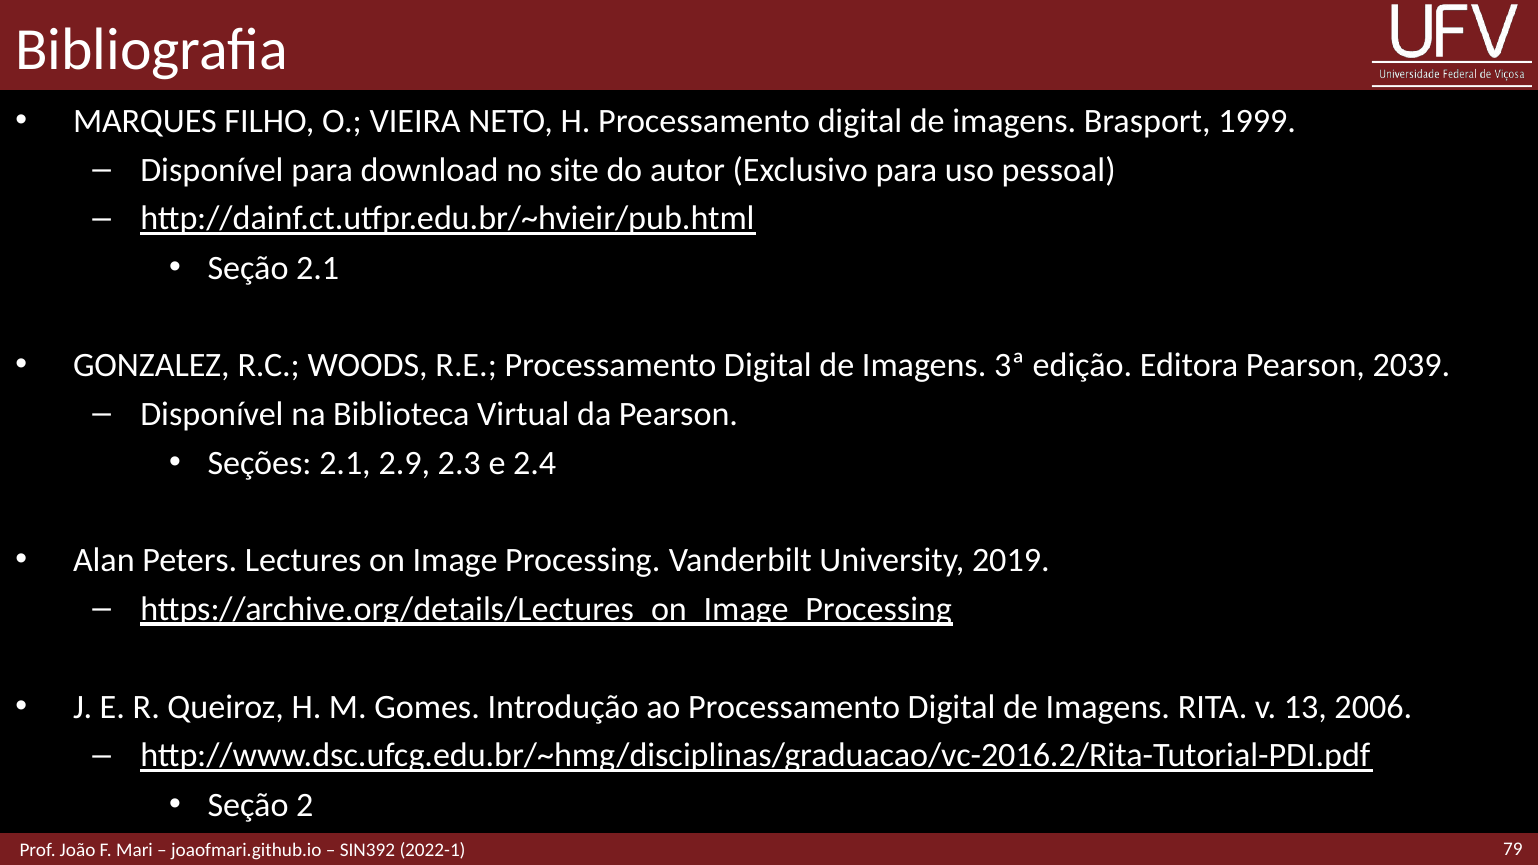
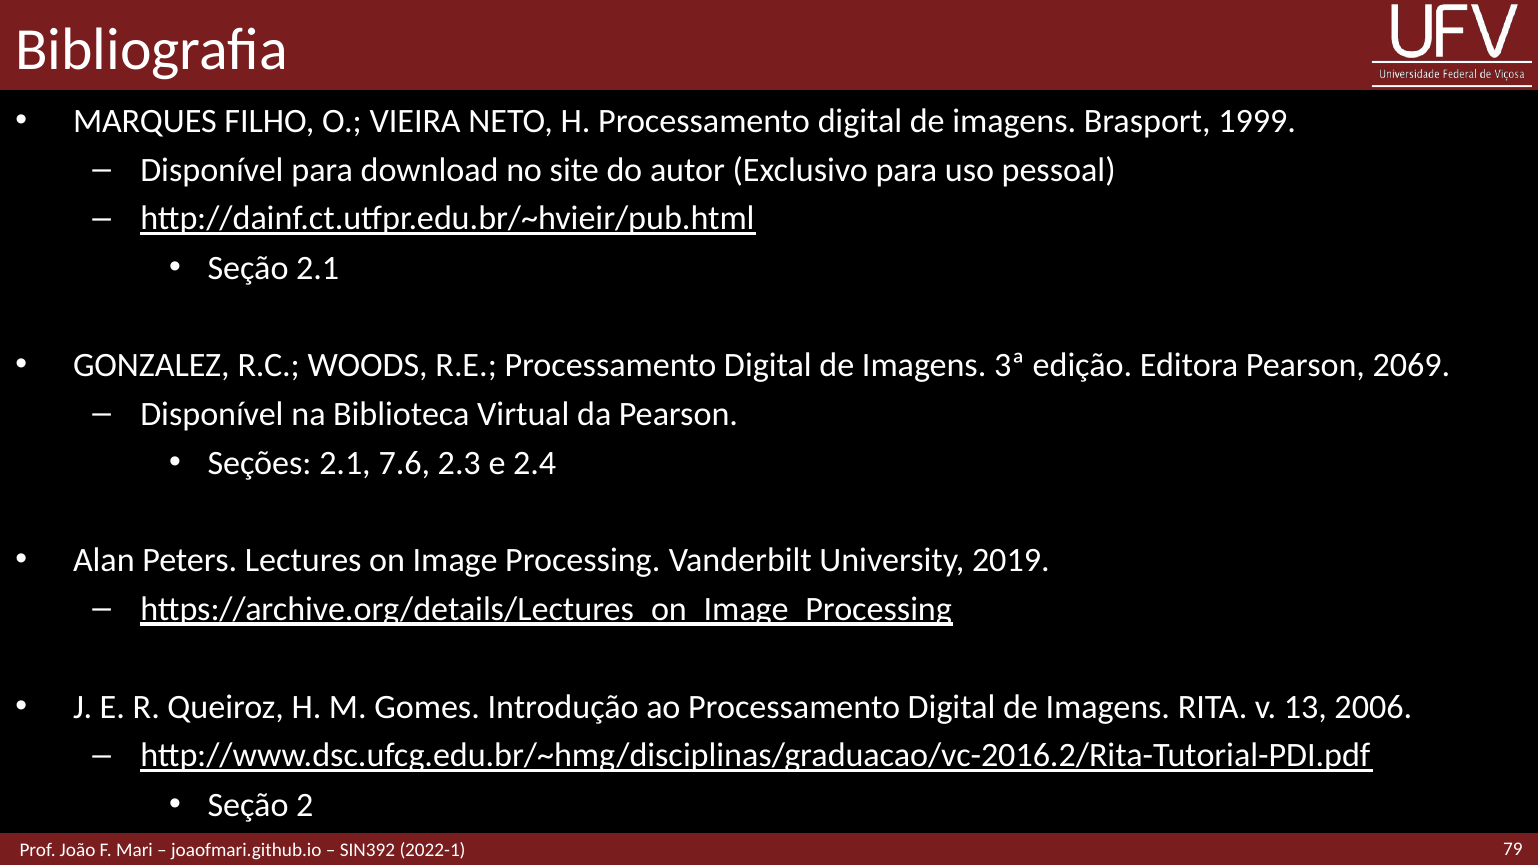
2039: 2039 -> 2069 (1411, 366)
2.9: 2.9 -> 7.6 (404, 463)
